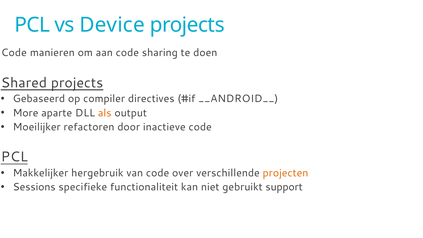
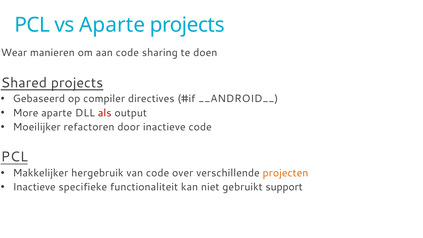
vs Device: Device -> Aparte (112, 25)
Code: Code -> Wear (14, 53)
als colour: orange -> red (105, 113)
Sessions: Sessions -> Inactieve (34, 187)
